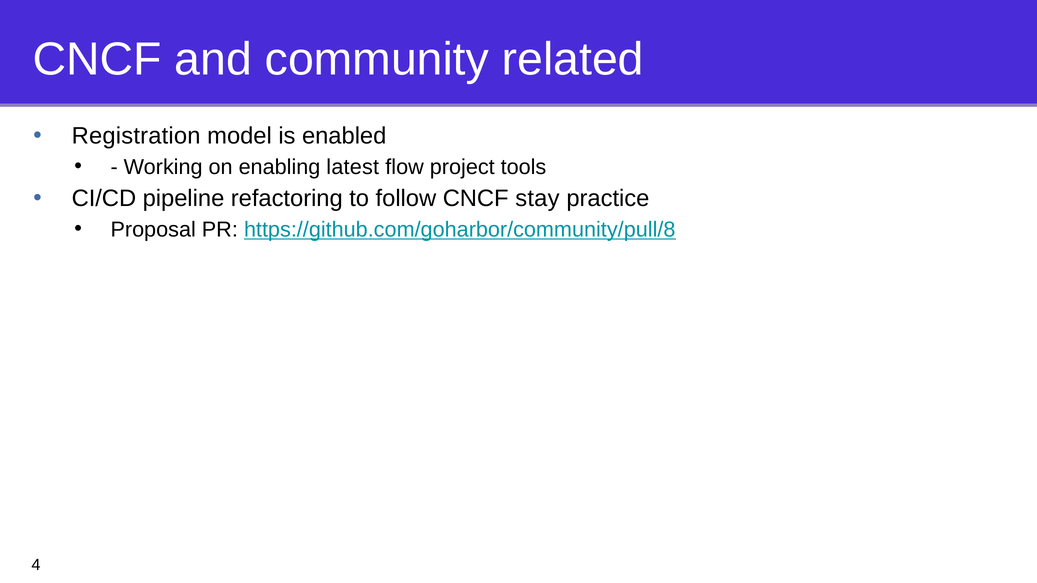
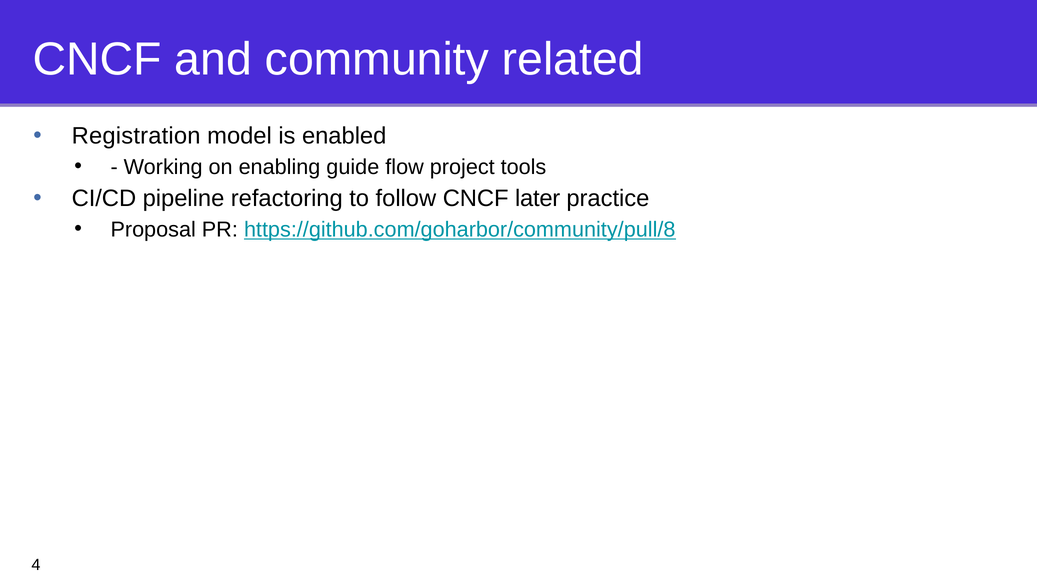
latest: latest -> guide (353, 167)
stay: stay -> later (538, 199)
